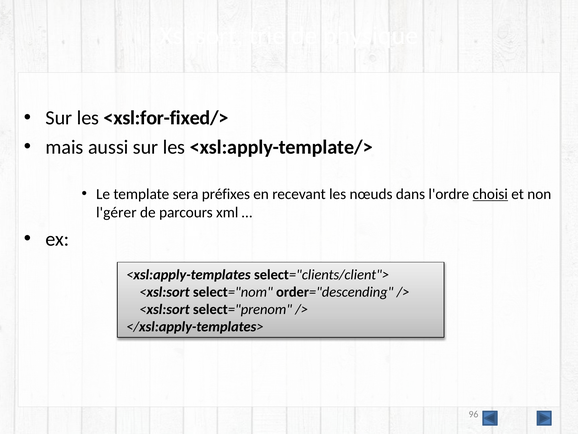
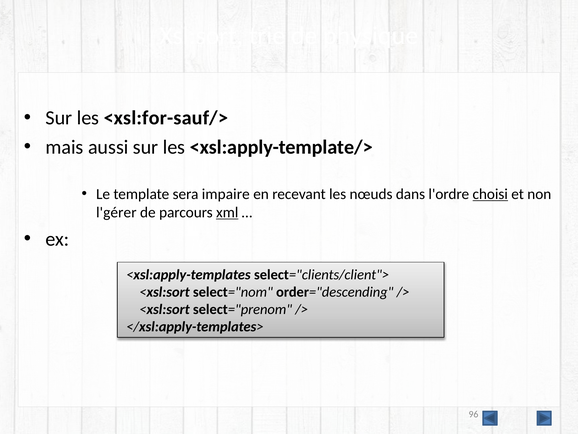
<xsl:for-fixed/>: <xsl:for-fixed/> -> <xsl:for-sauf/> (166, 118)
préfixes: préfixes -> impaire (226, 194)
xml underline: none -> present (227, 212)
